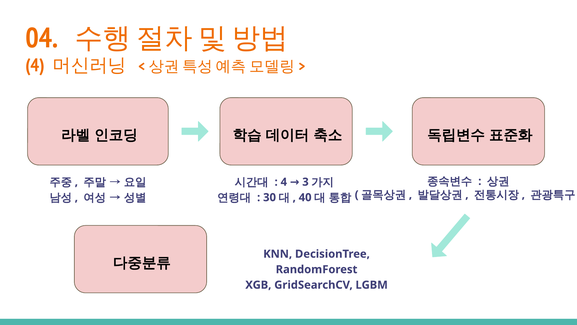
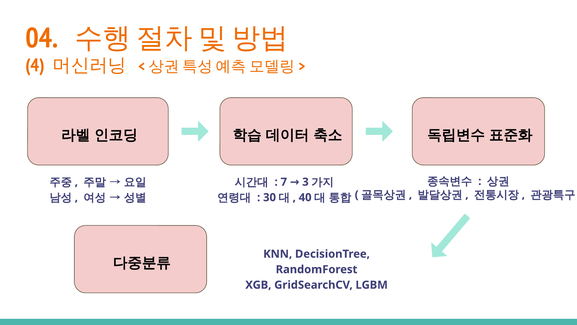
4: 4 -> 7 (284, 182)
